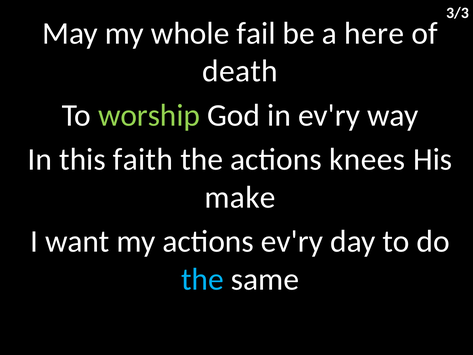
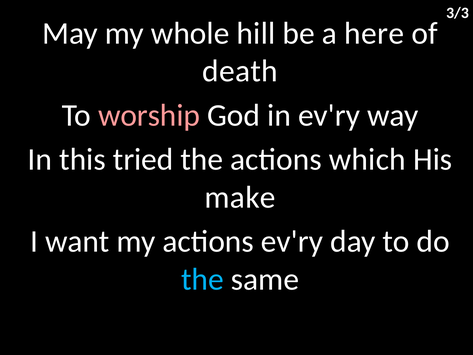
fail: fail -> hill (256, 33)
worship colour: light green -> pink (149, 115)
faith: faith -> tried (143, 159)
knees: knees -> which (367, 159)
